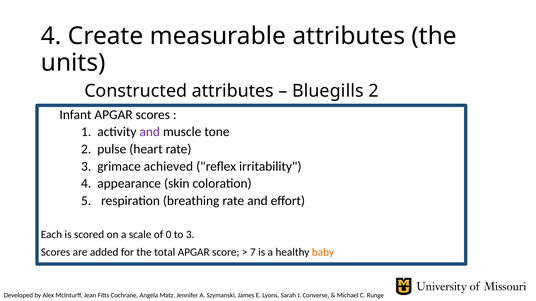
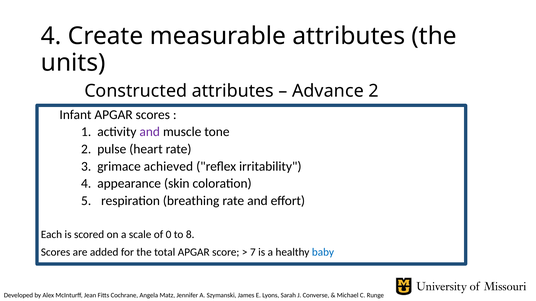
Bluegills: Bluegills -> Advance (328, 91)
to 3: 3 -> 8 (190, 235)
baby colour: orange -> blue (323, 252)
